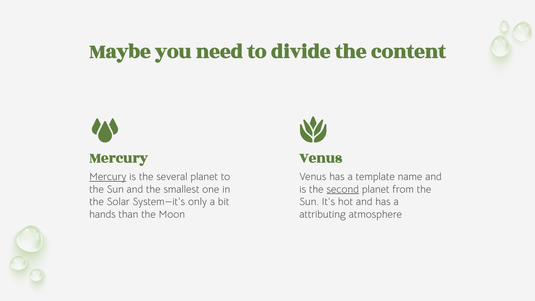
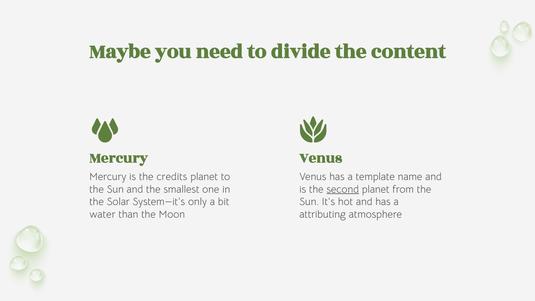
Mercury underline: present -> none (108, 177)
several: several -> credits (172, 177)
hands: hands -> water (102, 214)
